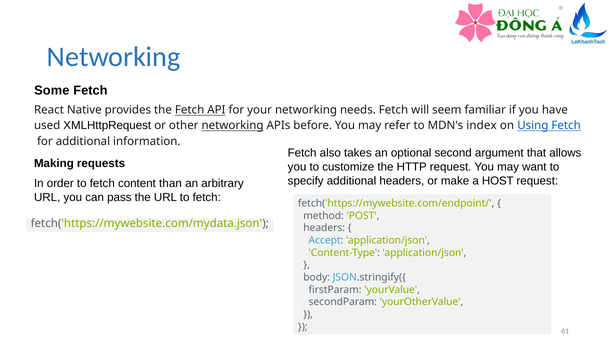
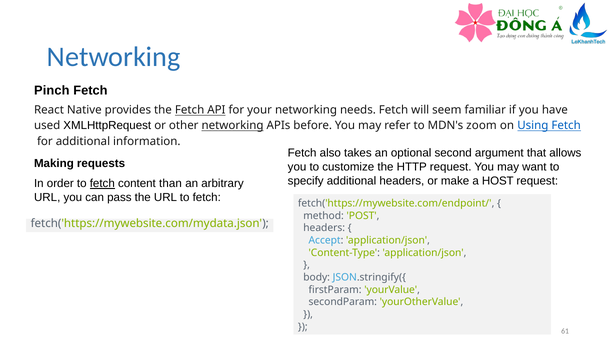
Some: Some -> Pinch (52, 90)
index: index -> zoom (482, 125)
fetch underline: none -> present (102, 183)
